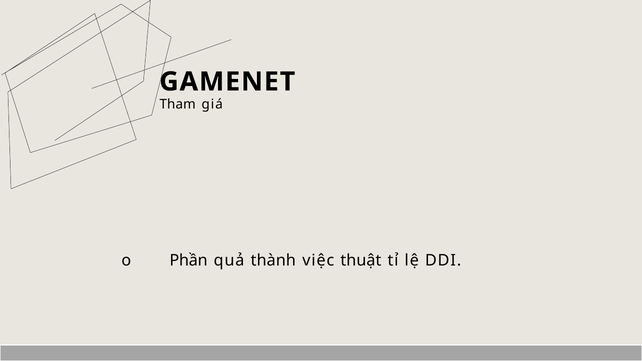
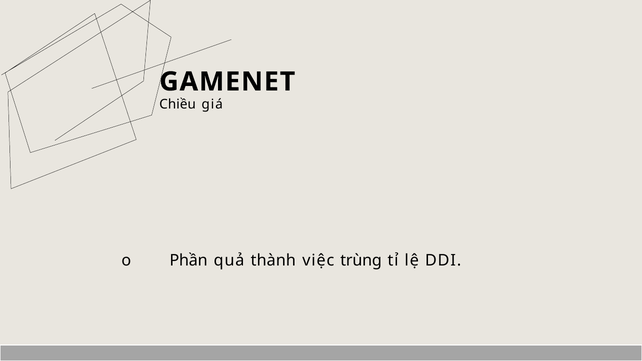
Tham: Tham -> Chiều (178, 105)
thuật: thuật -> trùng (361, 260)
